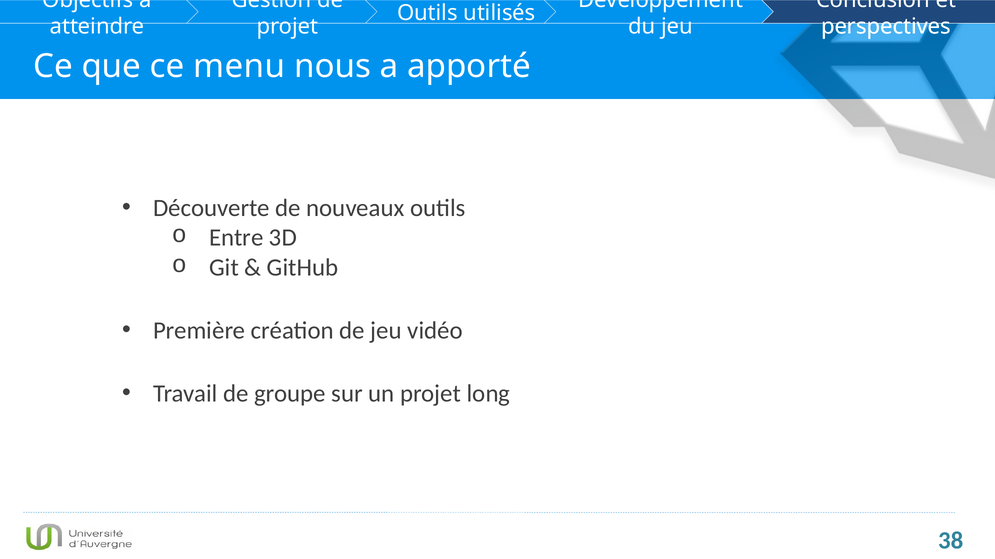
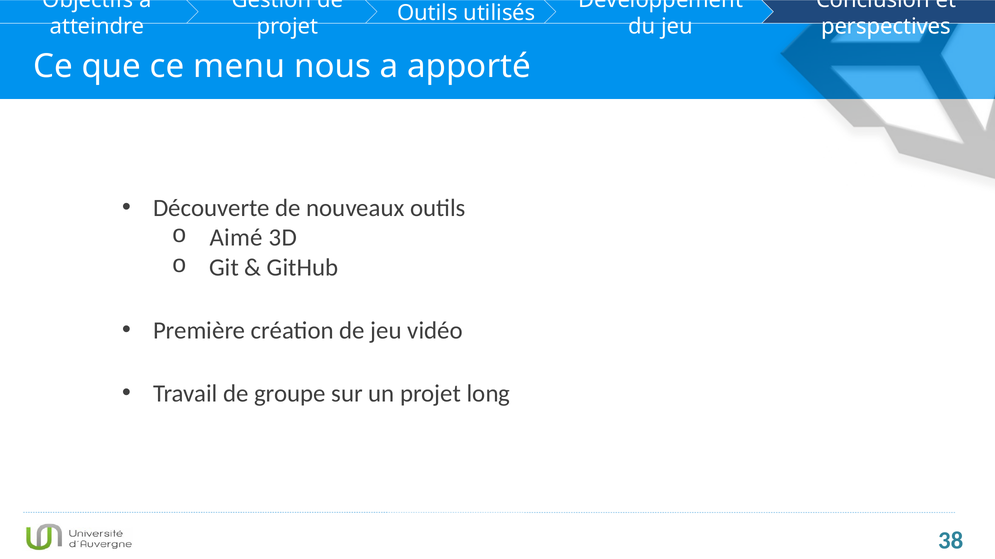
Entre: Entre -> Aimé (236, 238)
